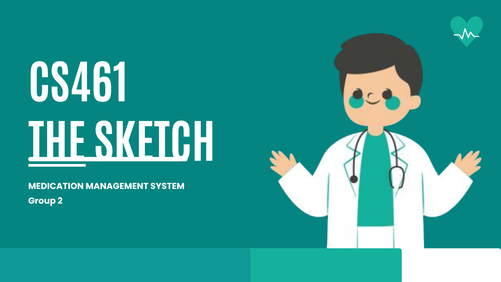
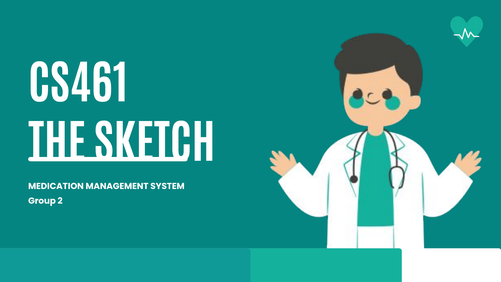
THE underline: present -> none (57, 145)
